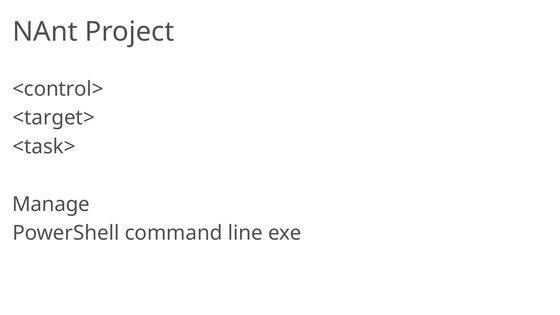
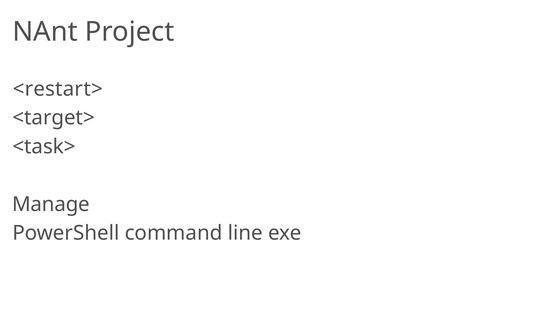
<control>: <control> -> <restart> (58, 89)
